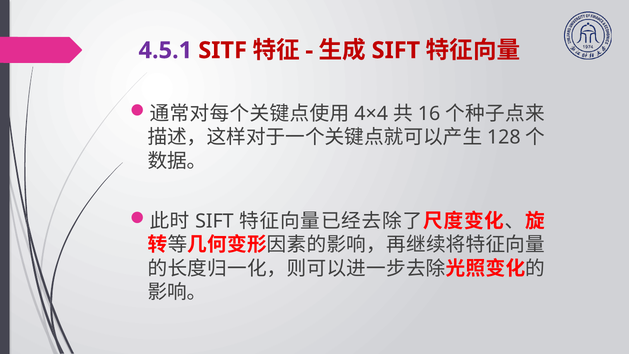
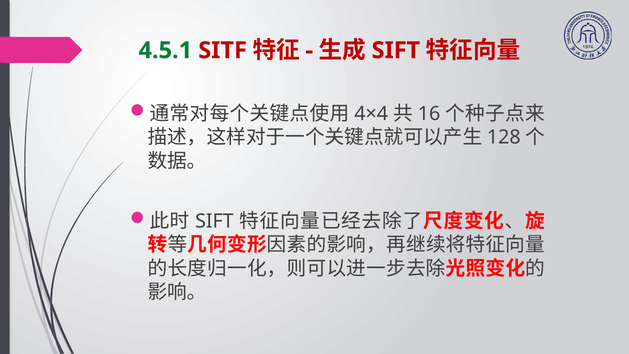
4.5.1 colour: purple -> green (165, 50)
